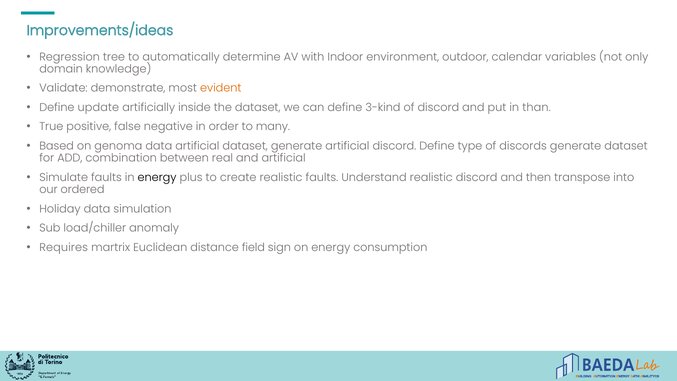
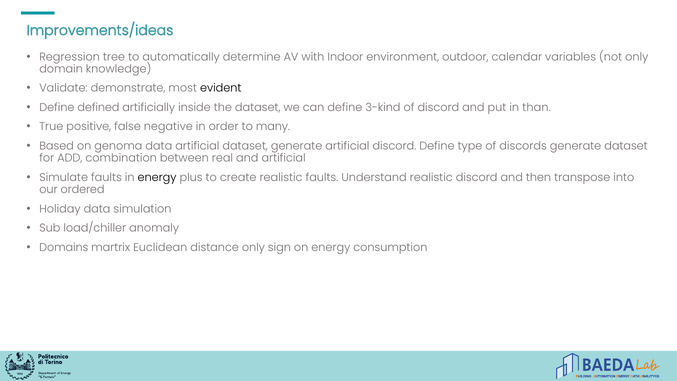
evident colour: orange -> black (221, 88)
update: update -> defined (98, 107)
Requires: Requires -> Domains (64, 247)
distance field: field -> only (253, 247)
